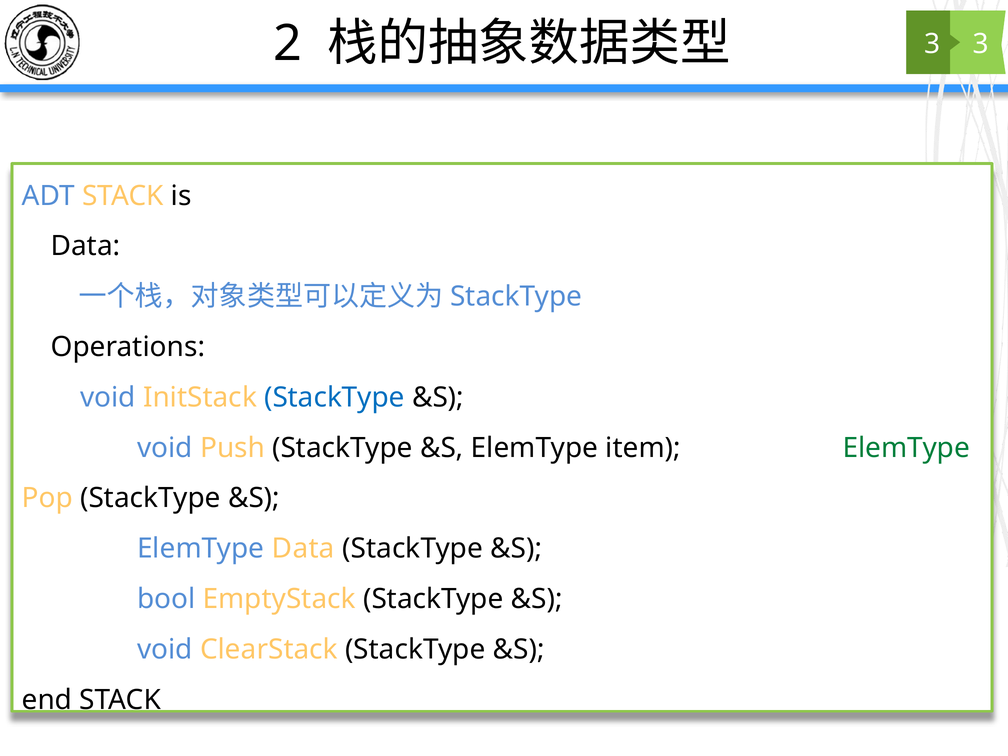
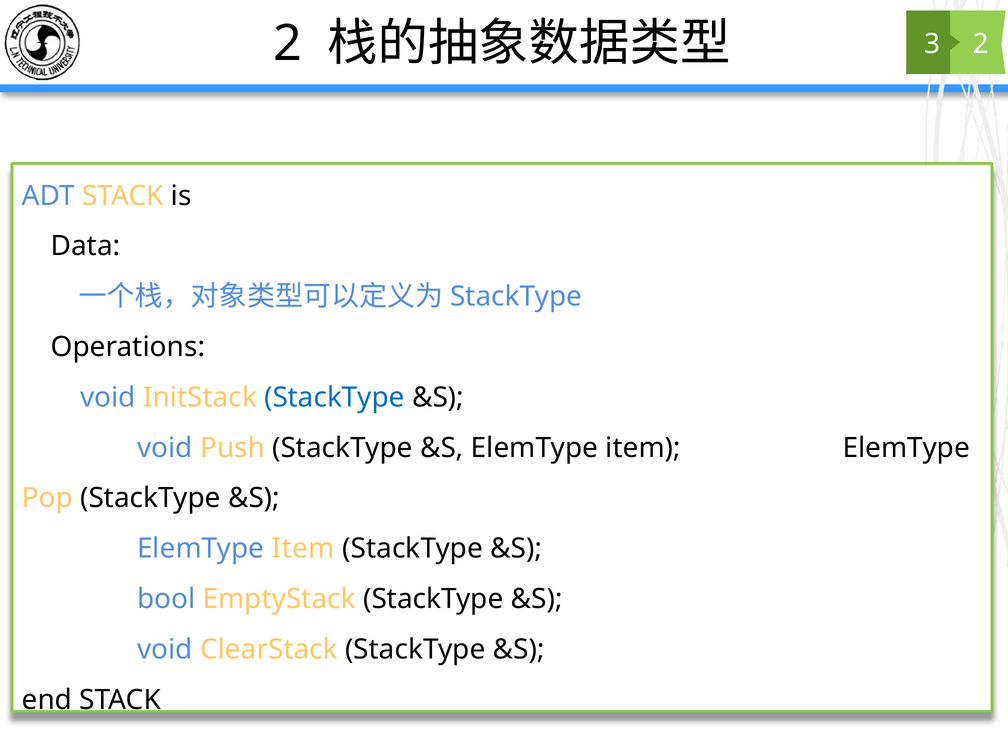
3: 3 -> 2 (981, 44)
ElemType colour: green -> black (906, 448)
Data: Data -> Item (303, 549)
